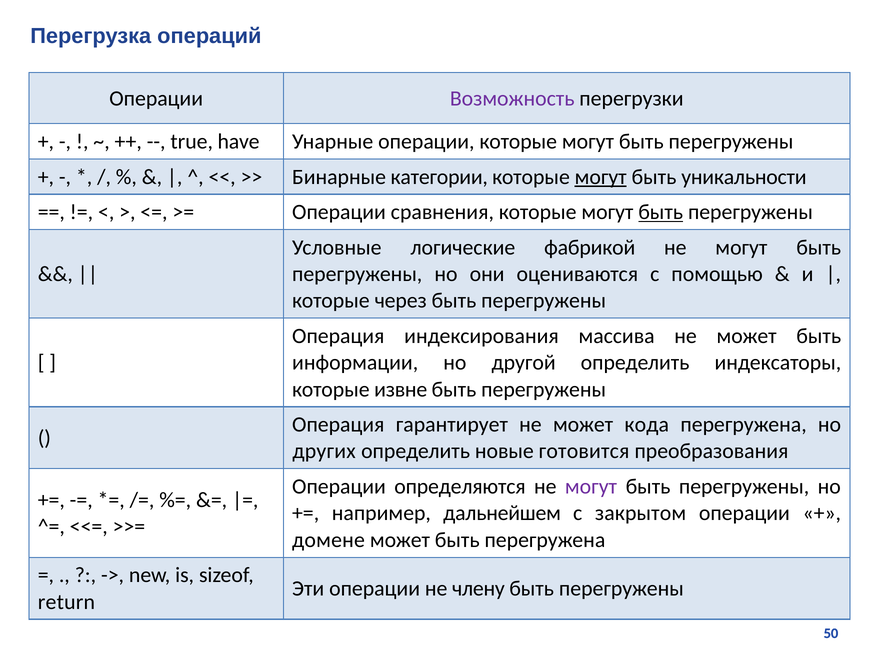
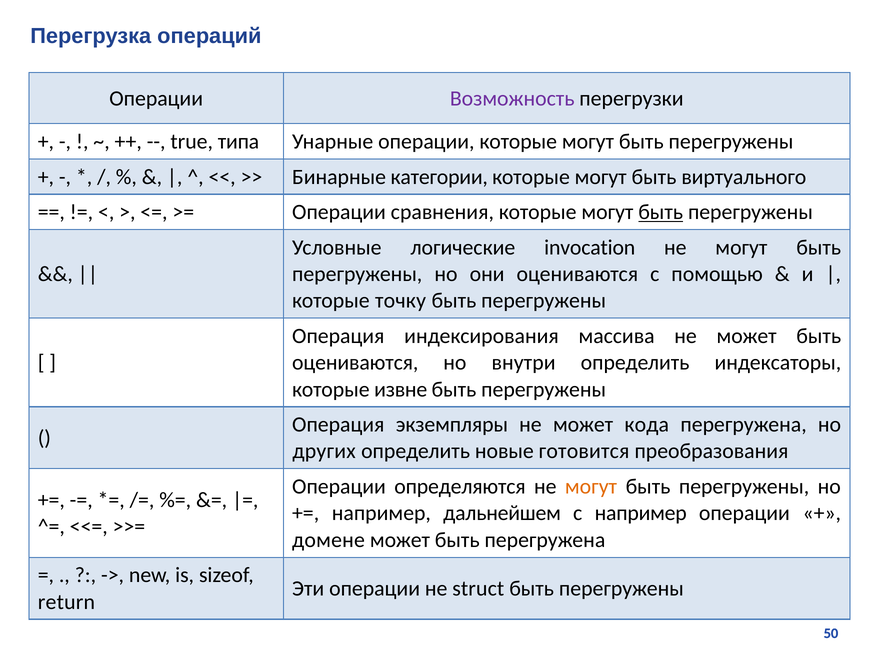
have: have -> типа (239, 141)
могут underline: present -> none (601, 177)
уникальности: уникальности -> виртуального (744, 177)
фабрикой: фабрикой -> invocation (590, 248)
через: через -> точку (401, 301)
информации: информации -> оцениваются (355, 363)
другой: другой -> внутри (524, 363)
гарантирует: гарантирует -> экземпляры (452, 425)
могут colour: purple -> orange (591, 487)
с закрытом: закрытом -> например (641, 513)
члену: члену -> struct (478, 589)
